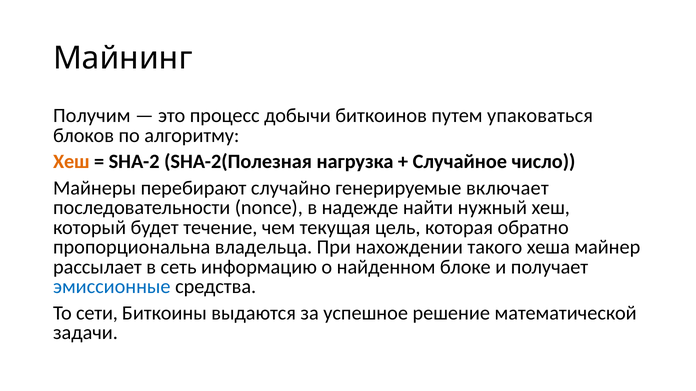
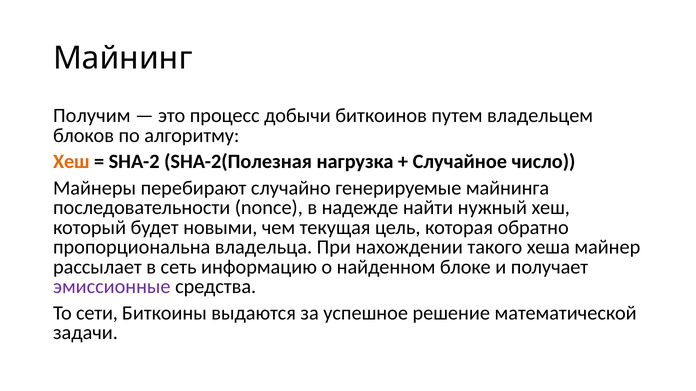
упаковаться: упаковаться -> владельцем (540, 116)
включает: включает -> майнинга (508, 188)
течение: течение -> новыми (220, 228)
эмиссионные colour: blue -> purple (112, 287)
